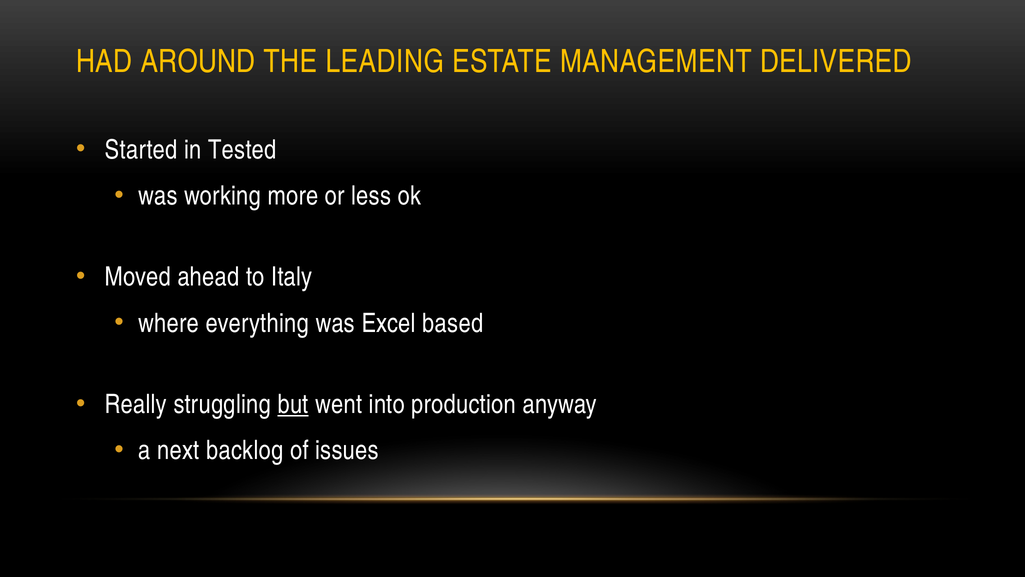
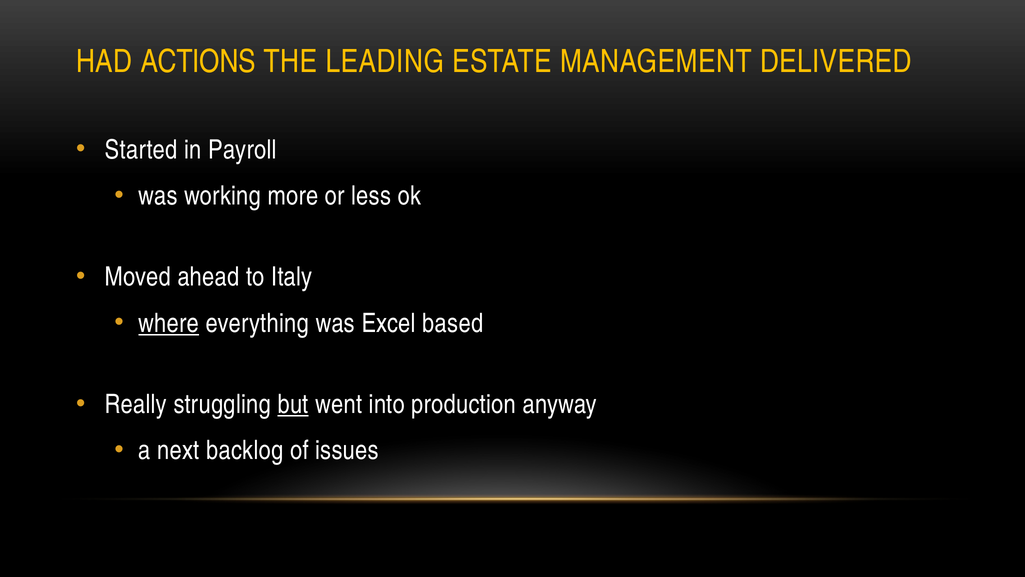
AROUND: AROUND -> ACTIONS (198, 62)
Tested: Tested -> Payroll (242, 150)
where underline: none -> present (169, 323)
